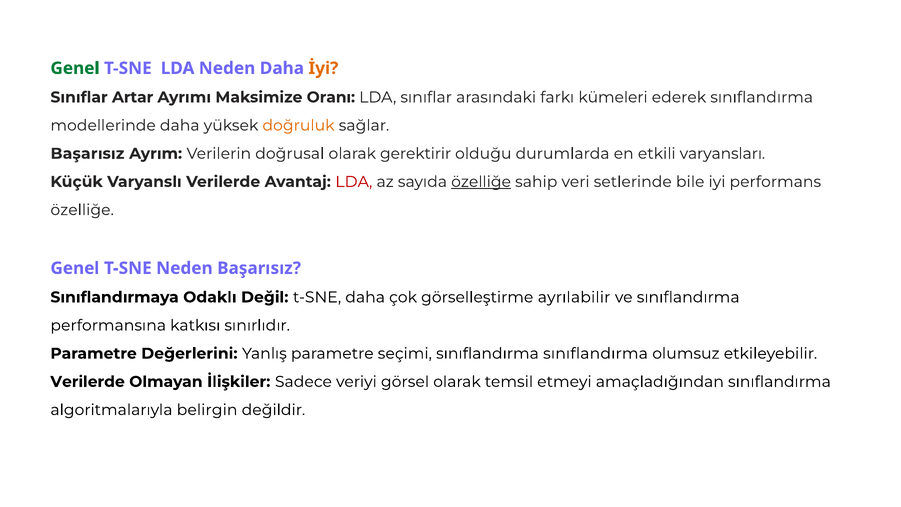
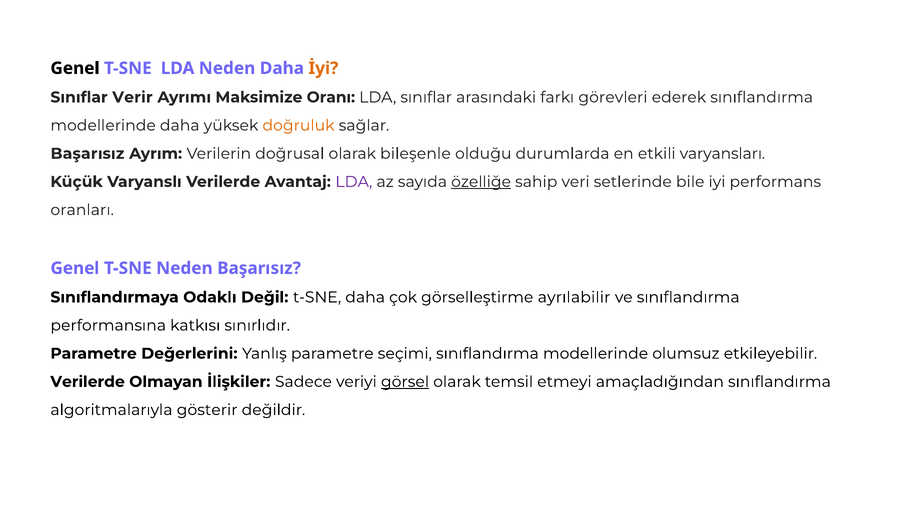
Genel colour: green -> black (75, 68)
Artar: Artar -> Verir (132, 97)
kümeleri: kümeleri -> görevleri (613, 97)
gerektirir: gerektirir -> bileşenle (415, 154)
LDA colour: red -> purple (354, 182)
özelliğe: özelliğe -> oranları (82, 210)
seçimi sınıflandırma sınıflandırma: sınıflandırma -> modellerinde (596, 353)
görsel underline: none -> present (405, 382)
belirgin: belirgin -> gösterir (207, 410)
